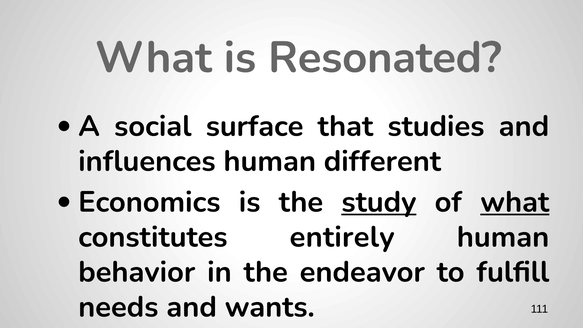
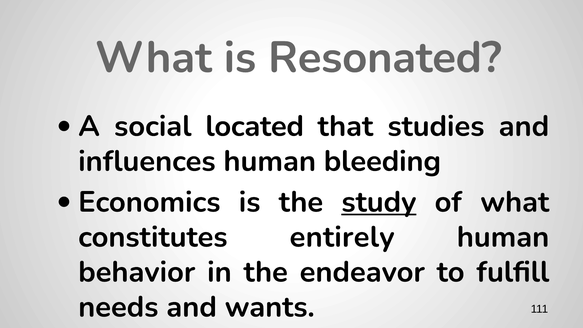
surface: surface -> located (255, 126)
different: different -> bleeding (382, 161)
what underline: present -> none (515, 202)
